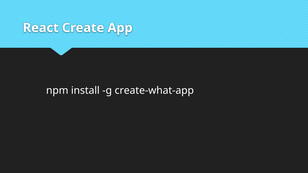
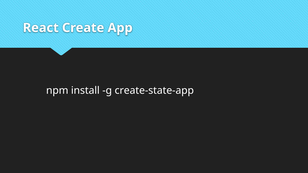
create-what-app: create-what-app -> create-state-app (154, 91)
